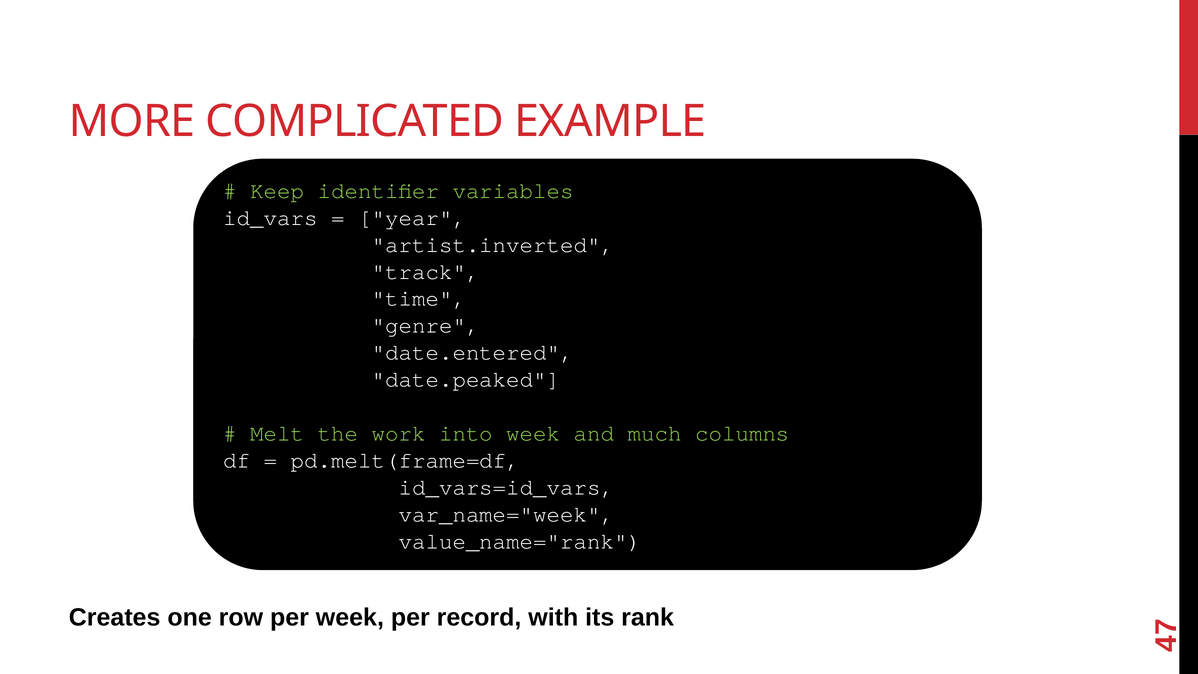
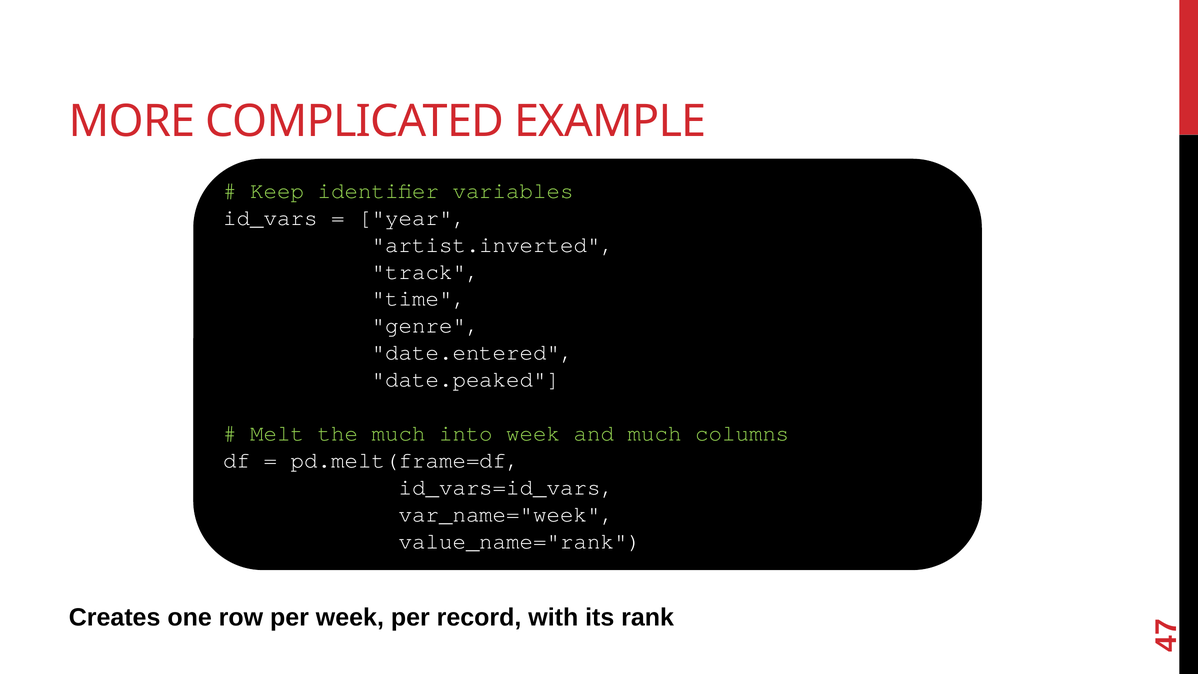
the work: work -> much (399, 433)
